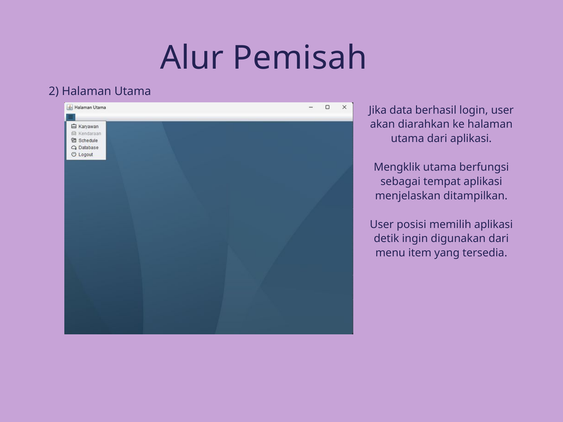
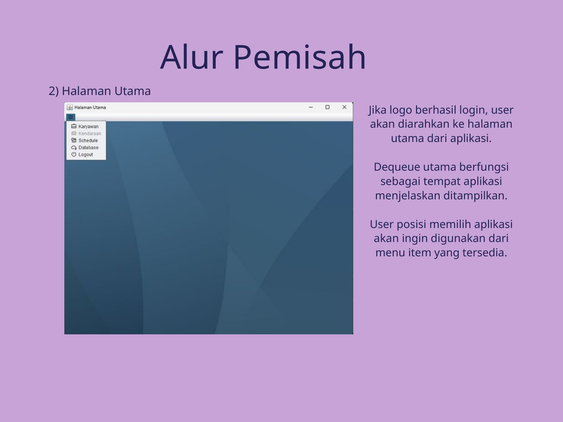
data: data -> logo (401, 110)
Mengklik: Mengklik -> Dequeue (397, 167)
detik: detik -> akan (386, 239)
